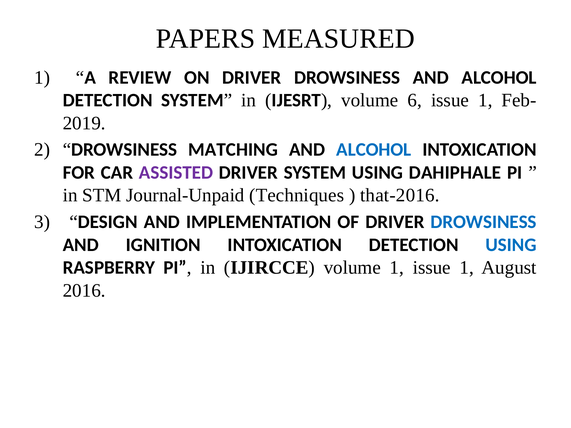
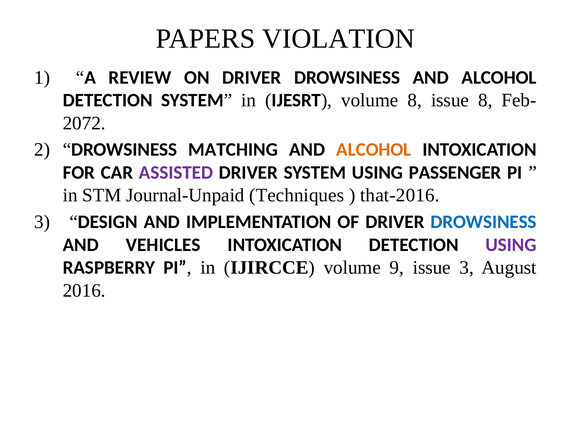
MEASURED: MEASURED -> VIOLATION (339, 39)
volume 6: 6 -> 8 (415, 100)
1: 1 -> 8 (485, 100)
2019: 2019 -> 2072 (84, 123)
ALCOHOL colour: blue -> orange (374, 150)
DAHIPHALE: DAHIPHALE -> PASSENGER (455, 173)
IGNITION: IGNITION -> VEHICLES (163, 245)
USING colour: blue -> purple (511, 245)
volume 1: 1 -> 9 (397, 268)
1: 1 -> 3 (467, 268)
